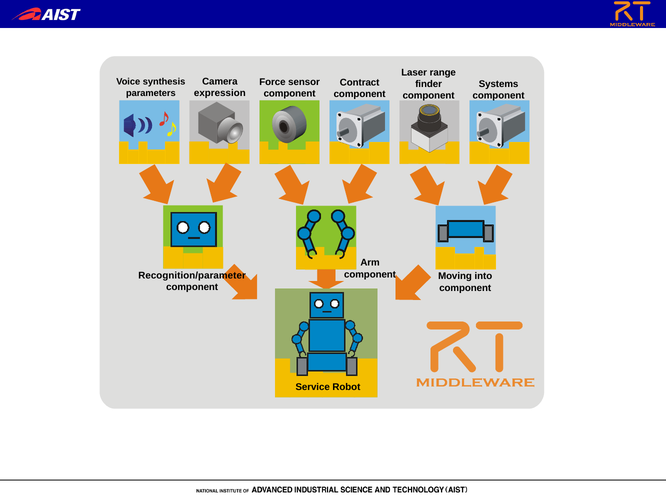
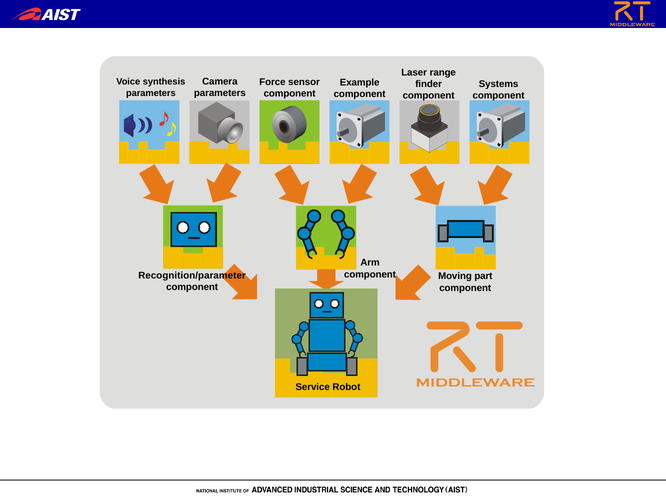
Contract: Contract -> Example (360, 83)
expression: expression -> parameters (220, 93)
into: into -> part (483, 276)
